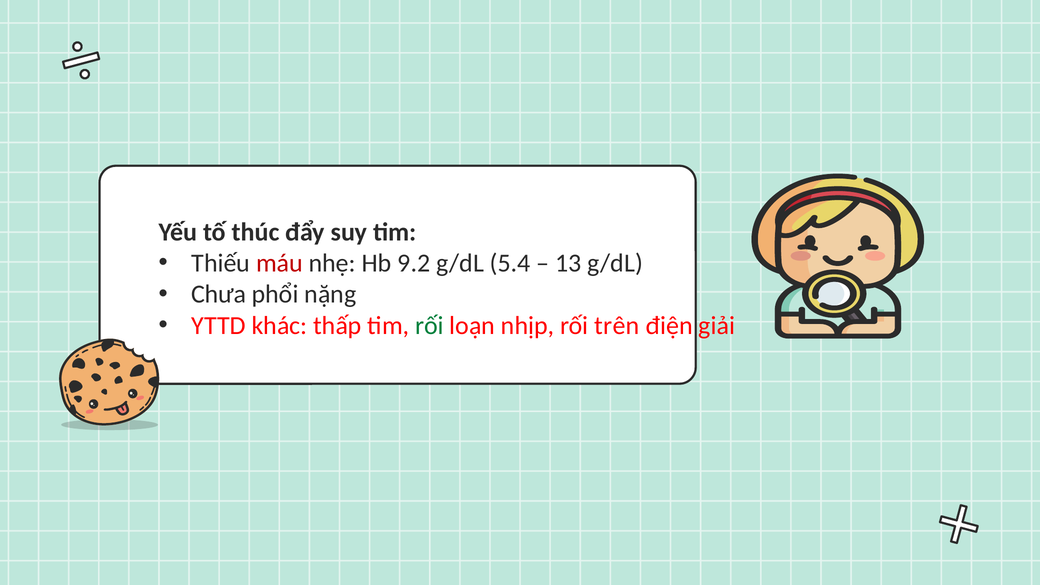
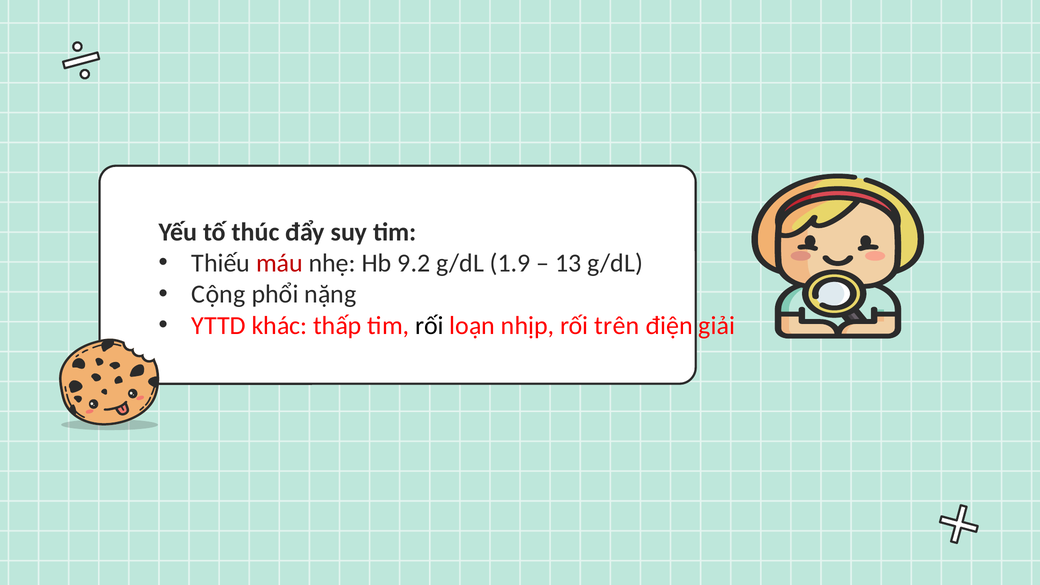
5.4: 5.4 -> 1.9 (510, 263)
Chưa: Chưa -> Cộng (218, 294)
rối colour: green -> black (429, 326)
